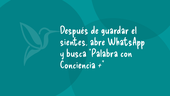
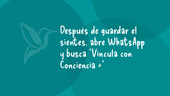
Palabra: Palabra -> Vincula (103, 53)
